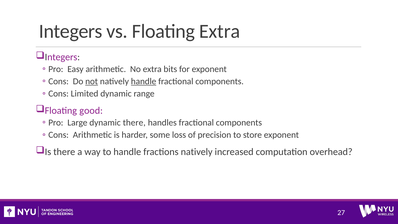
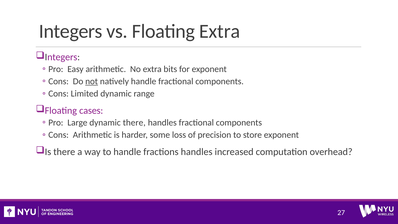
handle underline: present -> none (144, 81)
good: good -> cases (91, 111)
fractions natively: natively -> handles (197, 152)
